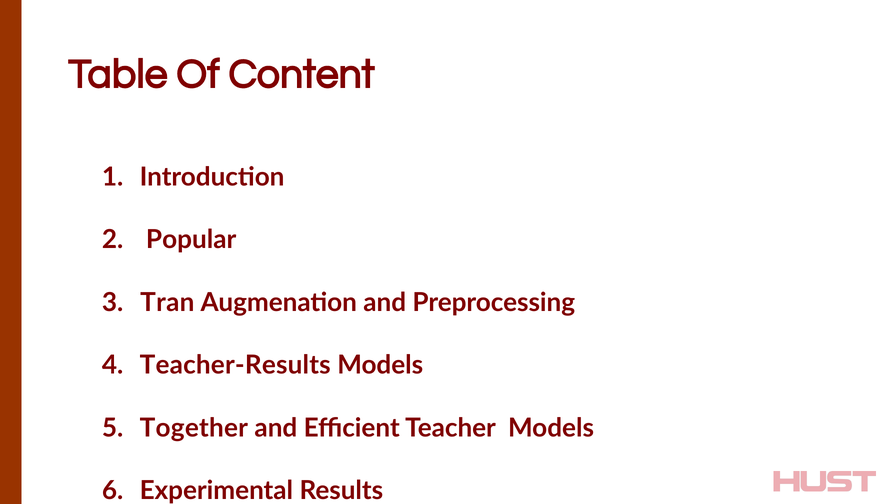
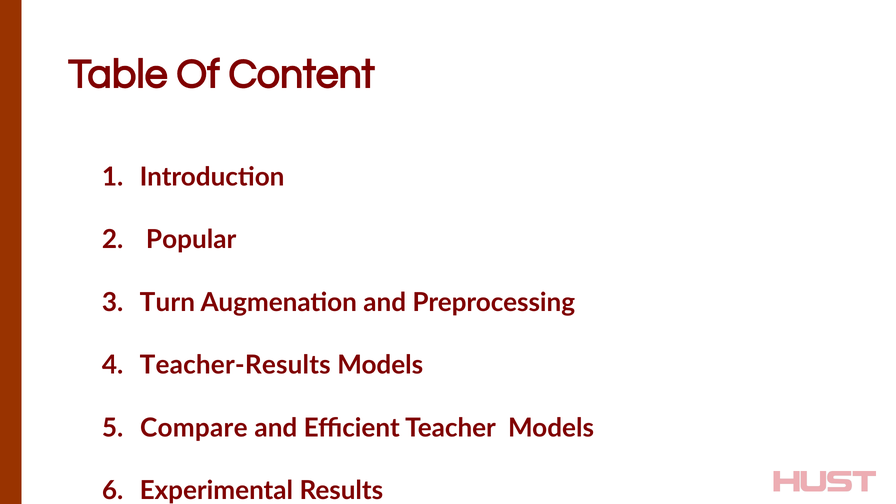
Tran: Tran -> Turn (167, 302)
Together: Together -> Compare (194, 428)
